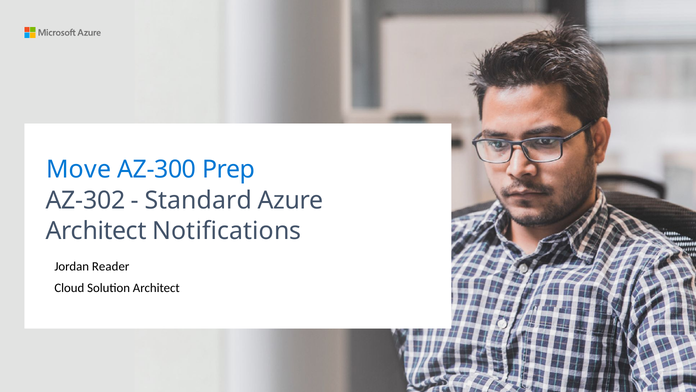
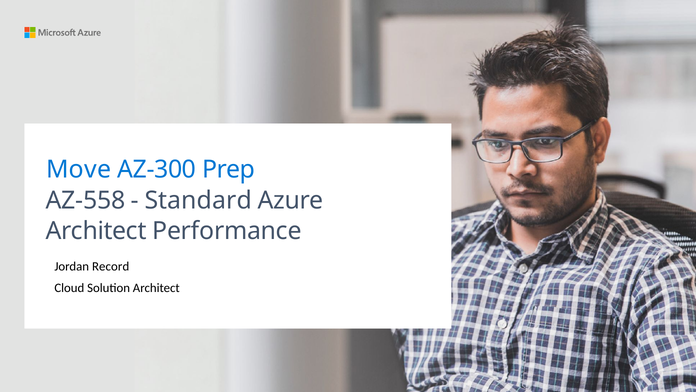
AZ-302: AZ-302 -> AZ-558 (86, 200)
Notifications: Notifications -> Performance (227, 231)
Reader: Reader -> Record (111, 266)
